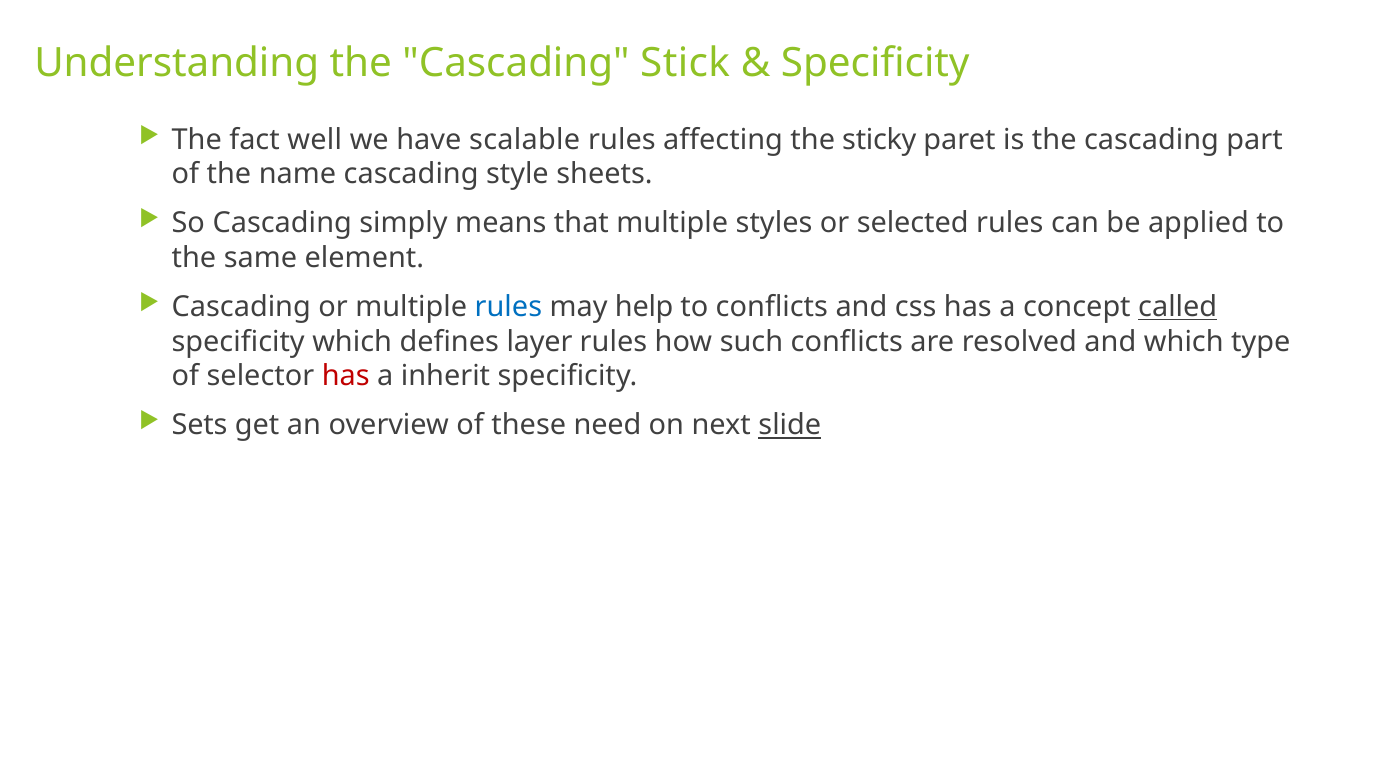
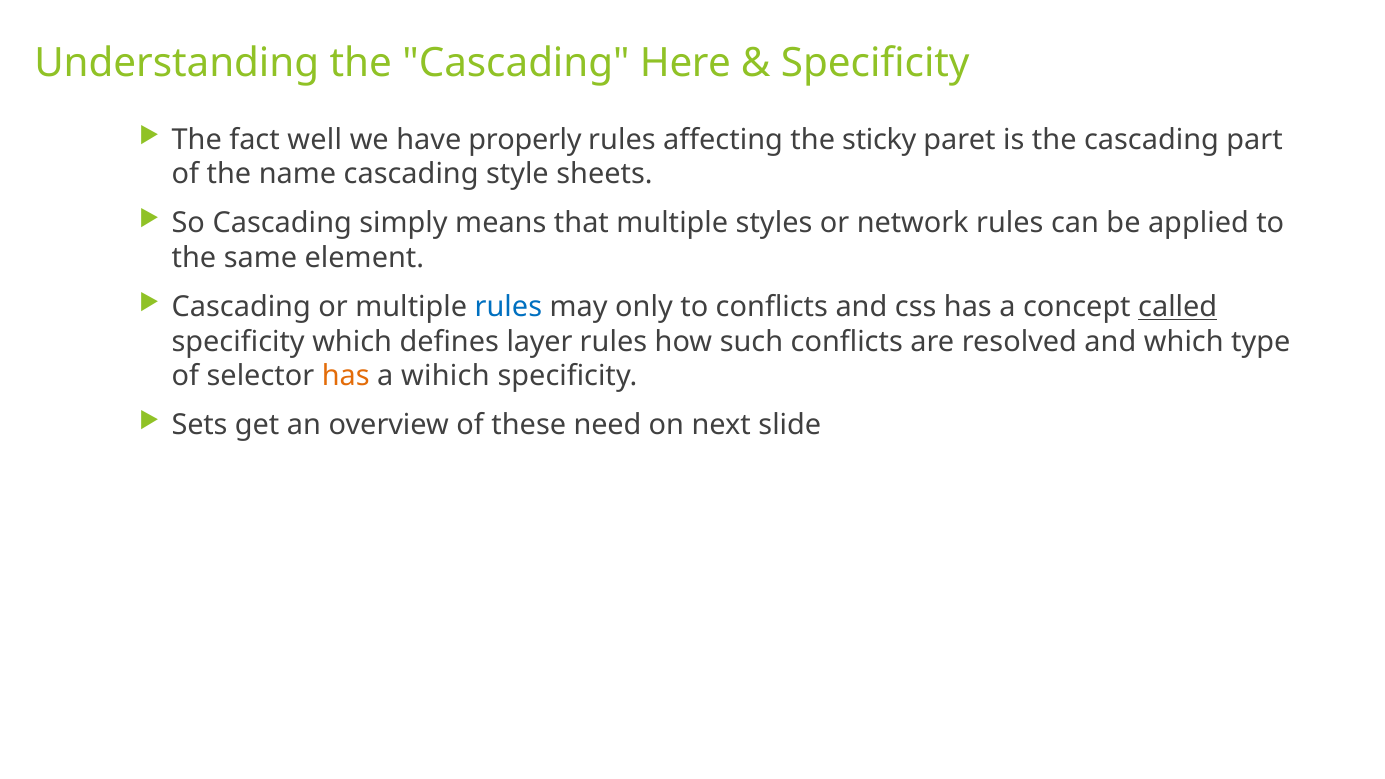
Stick: Stick -> Here (685, 64)
scalable: scalable -> properly (525, 140)
selected: selected -> network (913, 223)
help: help -> only (644, 307)
has colour: red -> orange (346, 376)
inherit: inherit -> wihich (445, 376)
slide underline: present -> none (790, 425)
